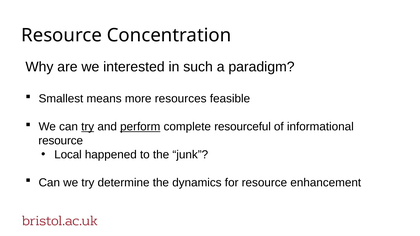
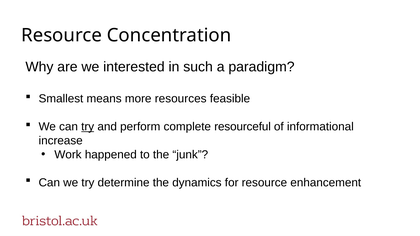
perform underline: present -> none (140, 127)
resource: resource -> increase (61, 141)
Local: Local -> Work (68, 155)
